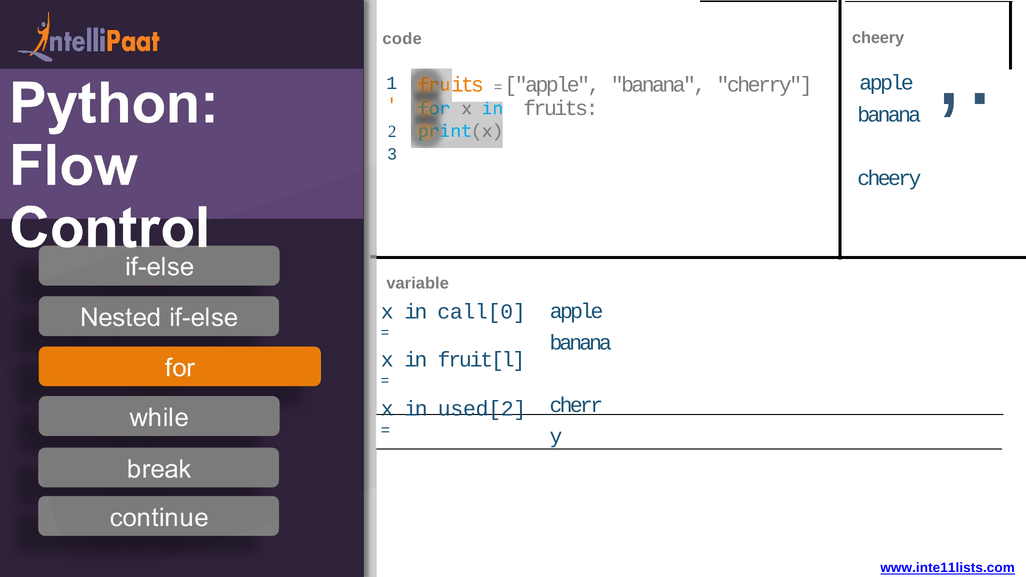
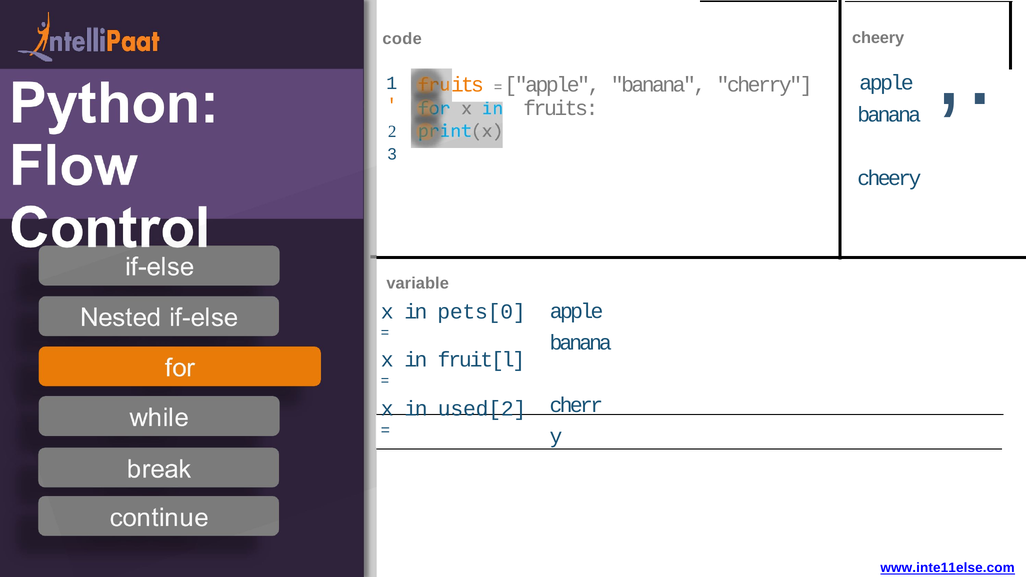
call[0: call[0 -> pets[0 (482, 312)
www.inte11lists.com: www.inte11lists.com -> www.inte11else.com (948, 568)
